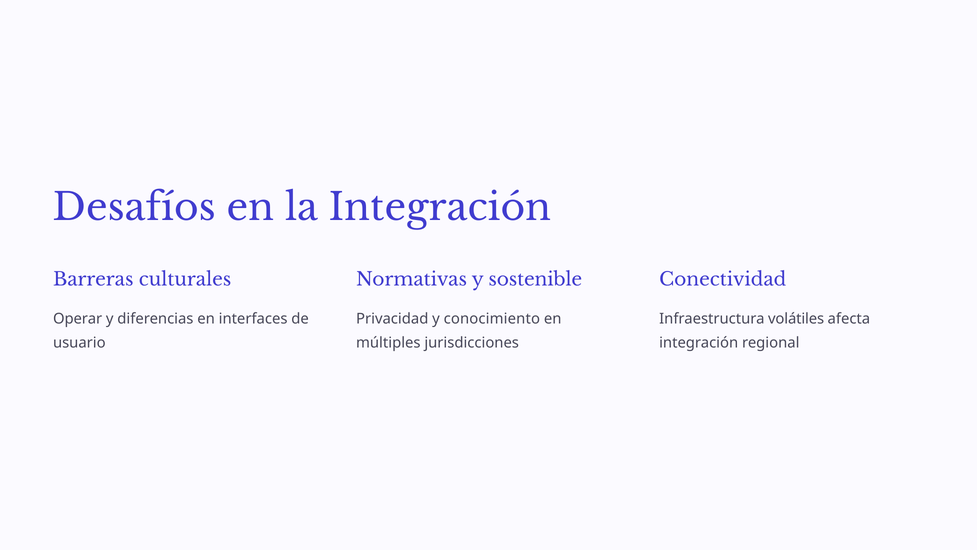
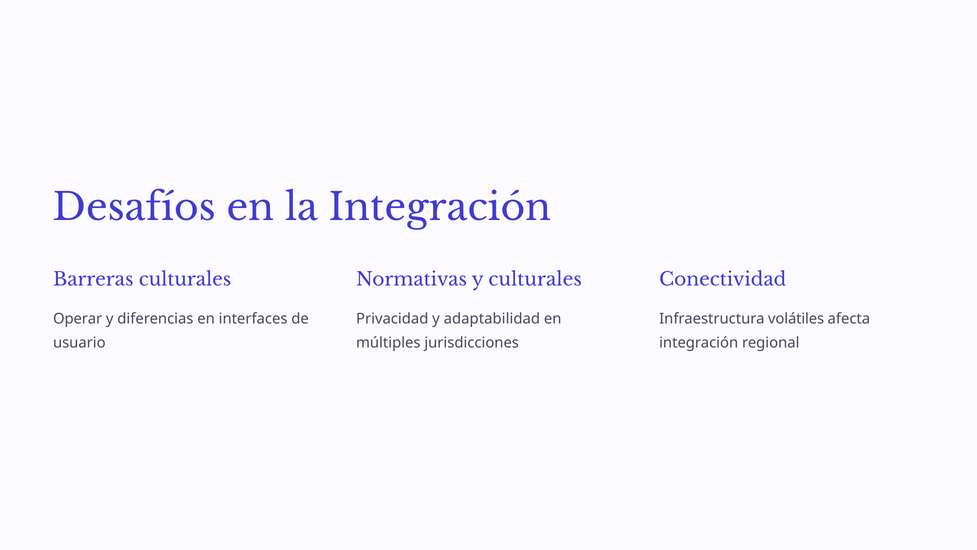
y sostenible: sostenible -> culturales (535, 280)
conocimiento: conocimiento -> adaptabilidad (492, 319)
